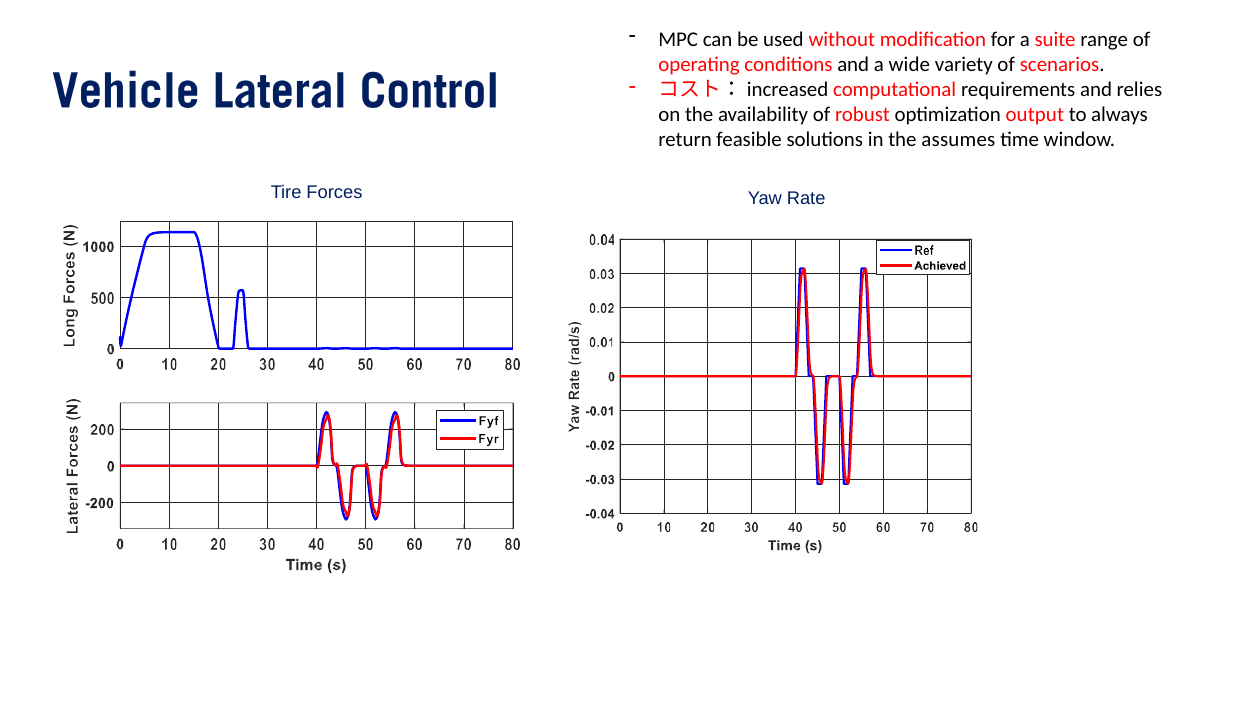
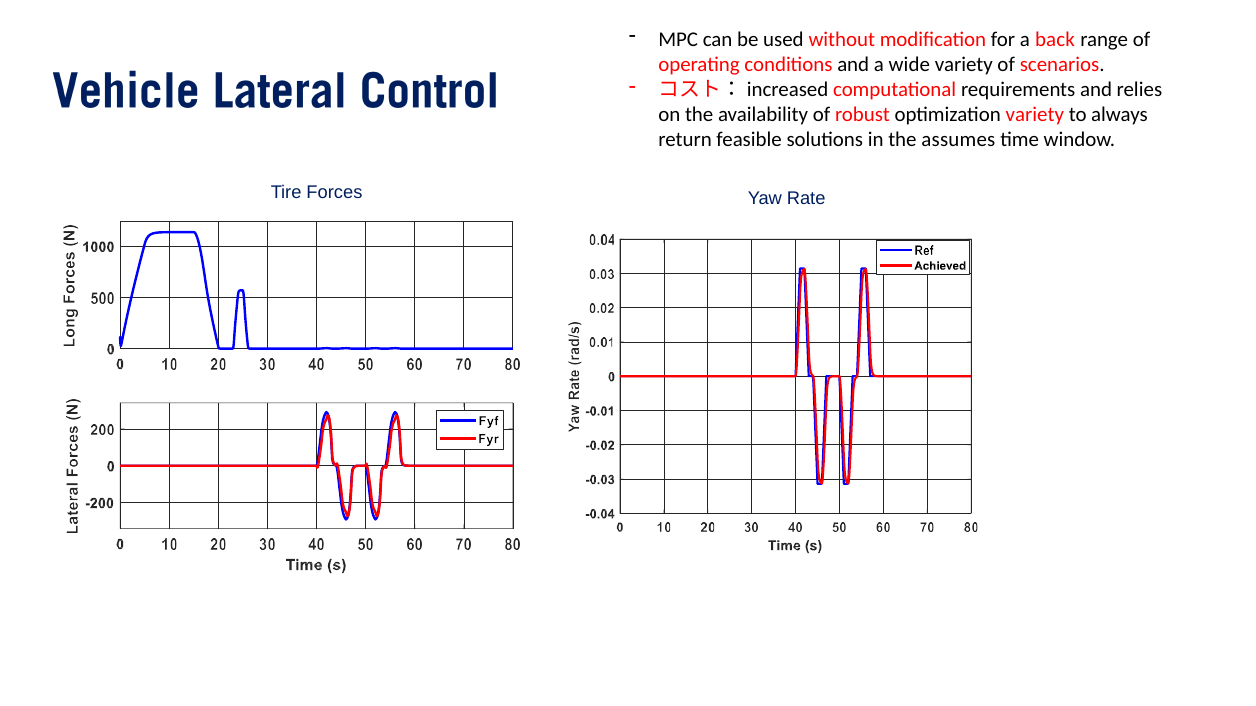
suite: suite -> back (1055, 39)
optimization output: output -> variety (1035, 115)
